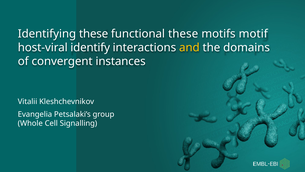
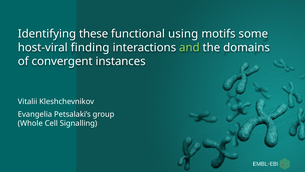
functional these: these -> using (183, 34)
motif: motif -> some (253, 34)
identify: identify -> finding (90, 47)
and colour: yellow -> light green (189, 47)
